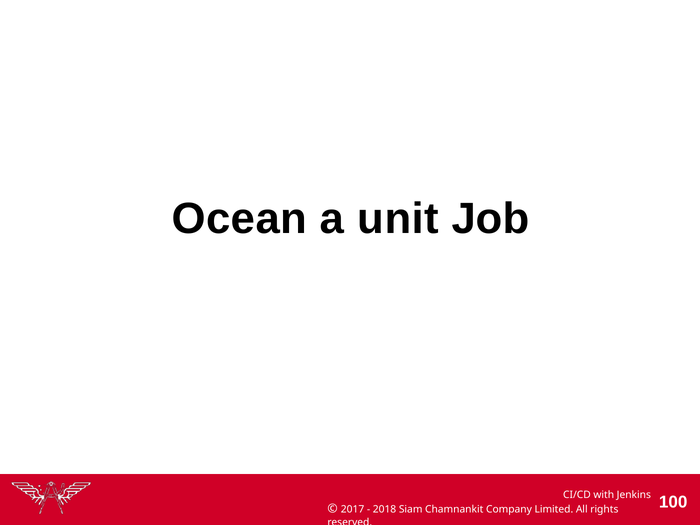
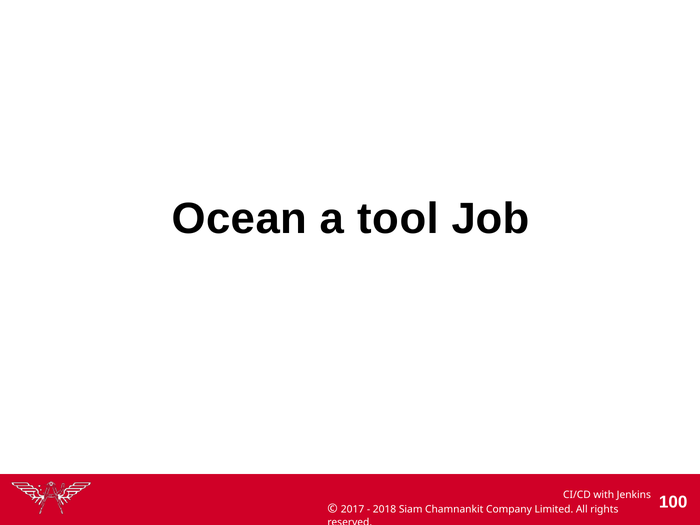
unit: unit -> tool (398, 219)
